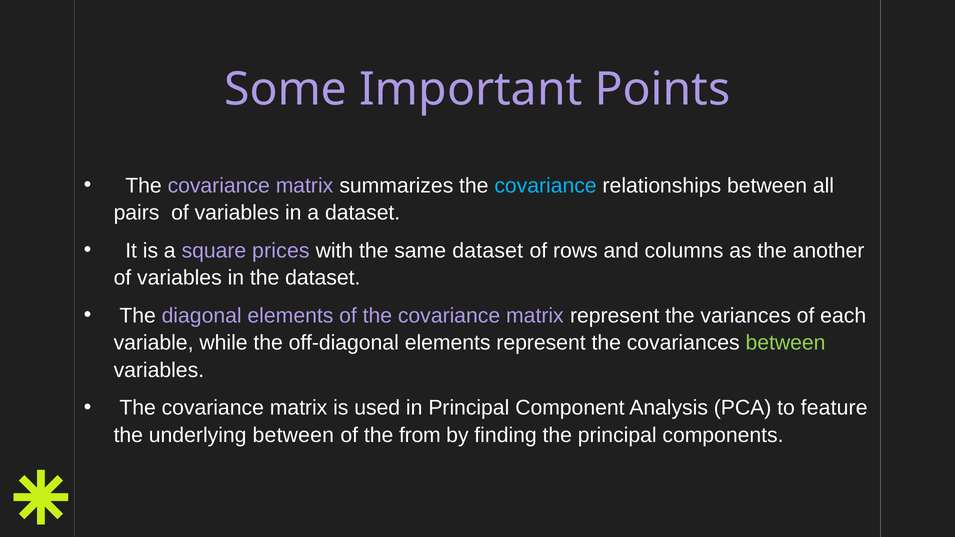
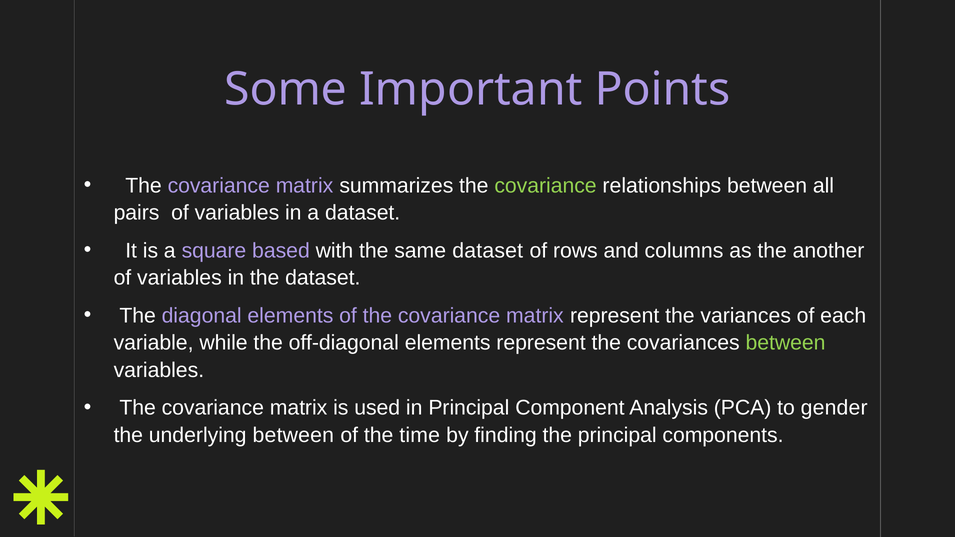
covariance colour: light blue -> light green (546, 186)
prices: prices -> based (281, 251)
feature: feature -> gender (834, 408)
from: from -> time (420, 435)
